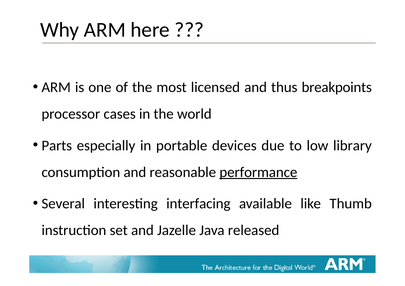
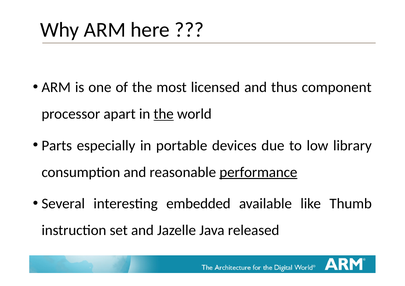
breakpoints: breakpoints -> component (337, 87)
cases: cases -> apart (120, 114)
the underline: none -> present (164, 114)
interfacing: interfacing -> embedded (198, 204)
